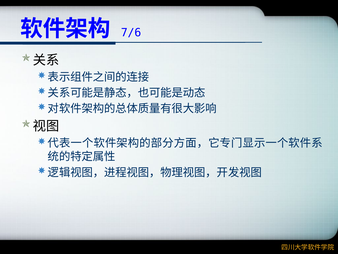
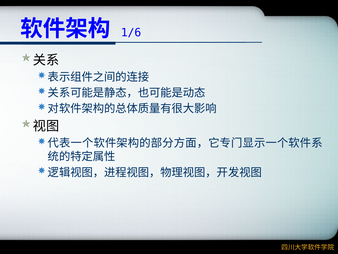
7/6: 7/6 -> 1/6 (131, 33)
